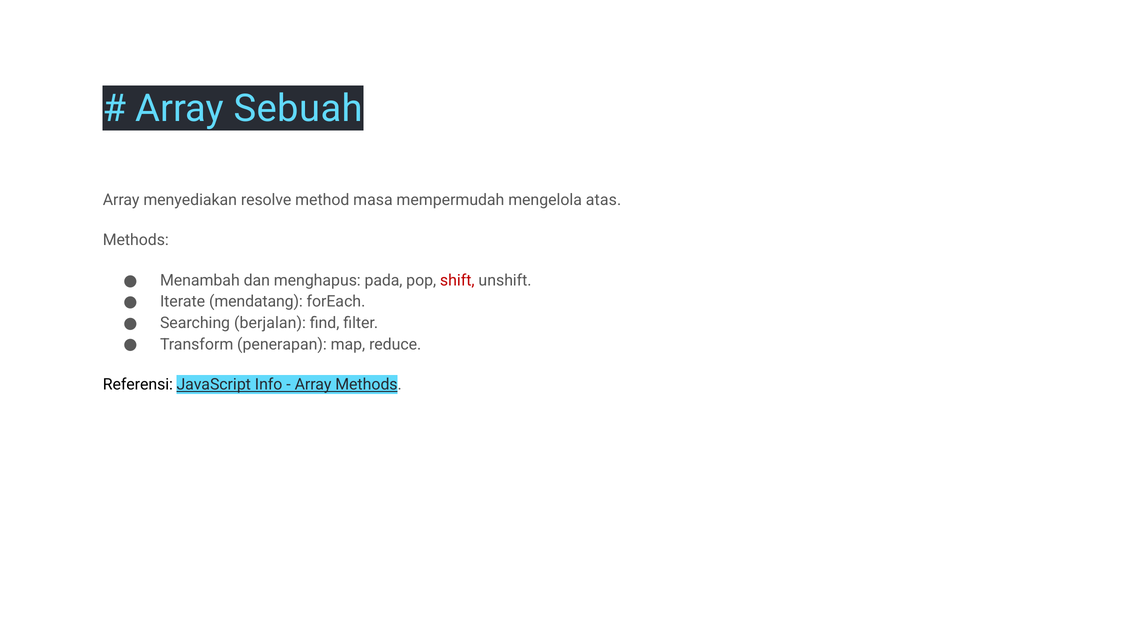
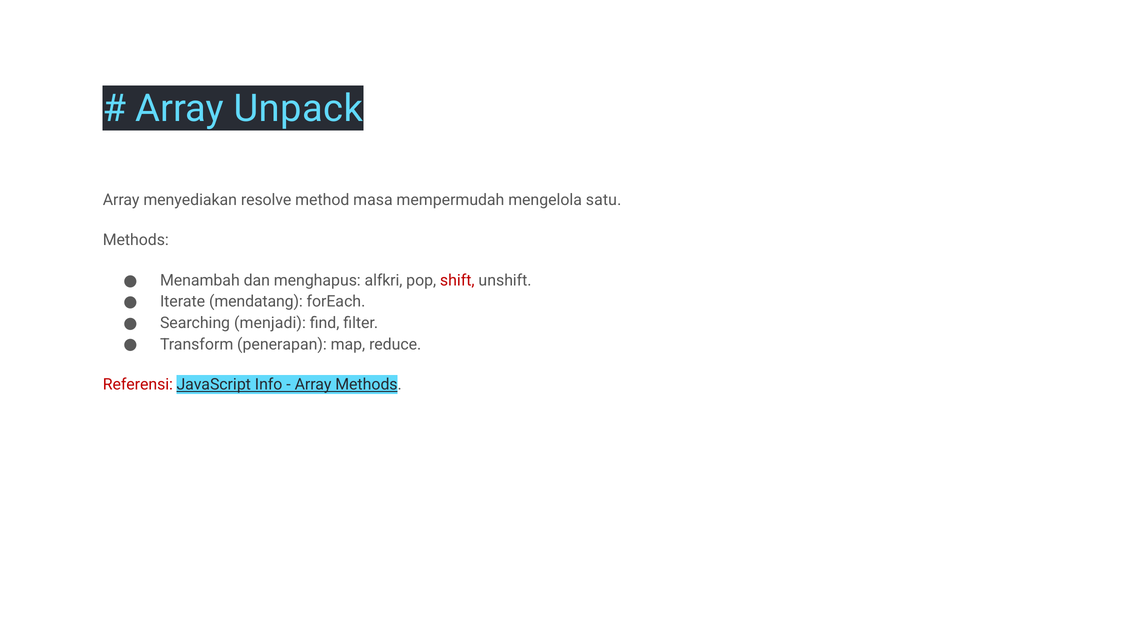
Sebuah: Sebuah -> Unpack (298, 109)
atas: atas -> satu (604, 200)
pada: pada -> alfkri (383, 281)
berjalan: berjalan -> menjadi (270, 323)
Referensi colour: black -> red (138, 385)
